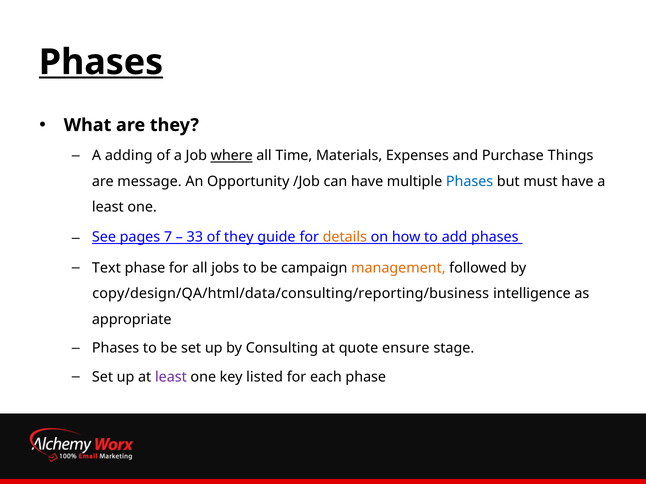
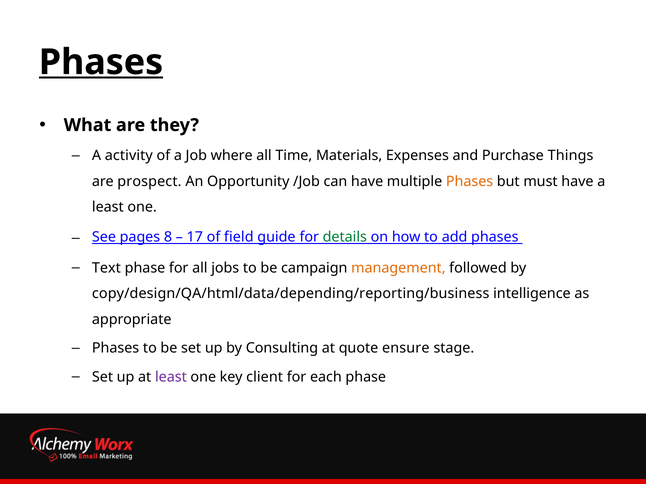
adding: adding -> activity (129, 156)
where underline: present -> none (232, 156)
message: message -> prospect (149, 182)
Phases colour: blue -> orange (470, 182)
7: 7 -> 8 (168, 237)
33: 33 -> 17 (195, 237)
of they: they -> field (239, 237)
details colour: orange -> green (345, 237)
copy/design/QA/html/data/consulting/reporting/business: copy/design/QA/html/data/consulting/reporting/business -> copy/design/QA/html/data/depending/reporting/business (291, 294)
listed: listed -> client (265, 377)
